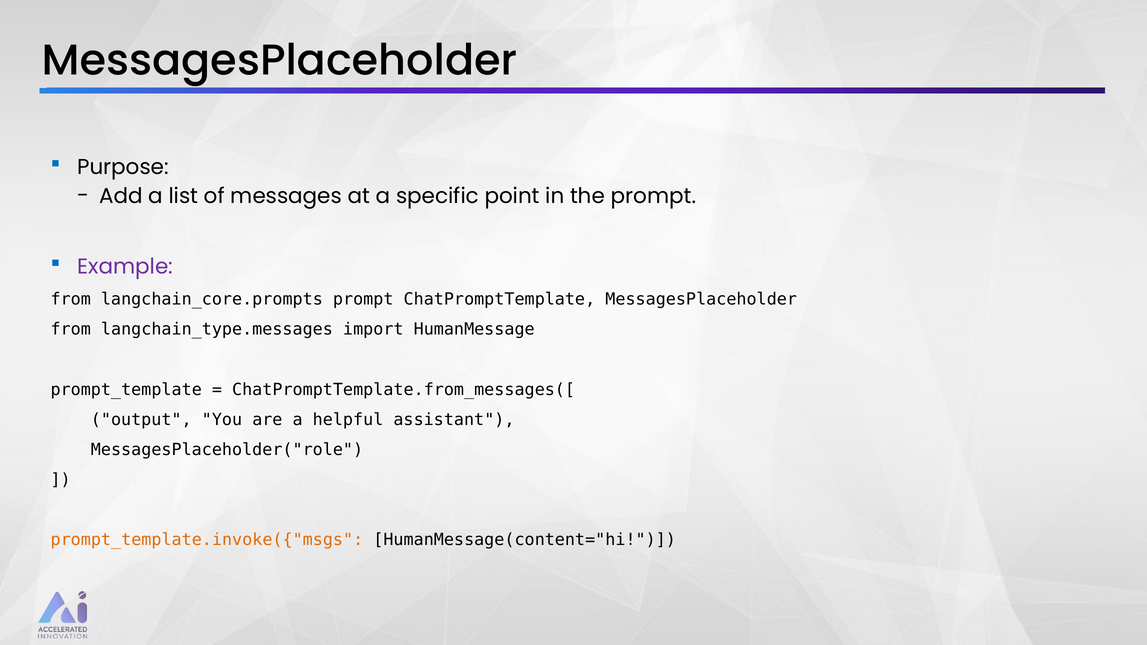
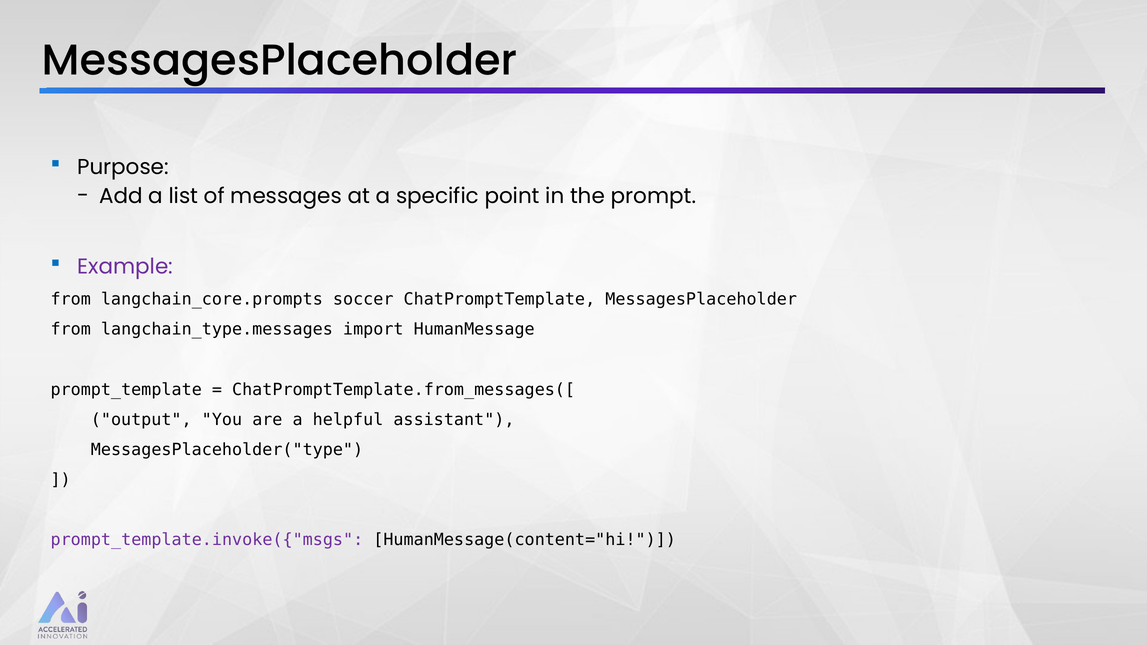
langchain_core.prompts prompt: prompt -> soccer (363, 299)
MessagesPlaceholder("role: MessagesPlaceholder("role -> MessagesPlaceholder("type (227, 450)
prompt_template.invoke({"msgs colour: orange -> purple (207, 540)
